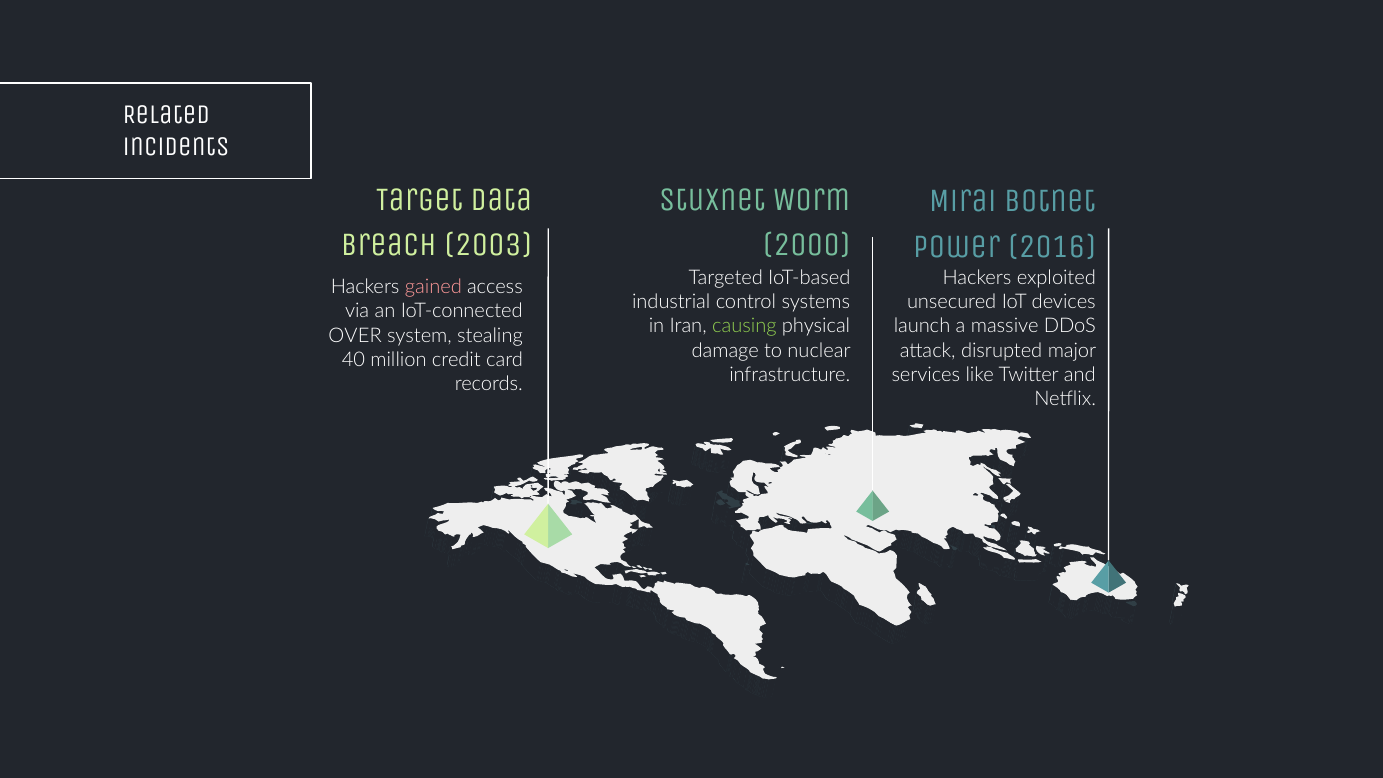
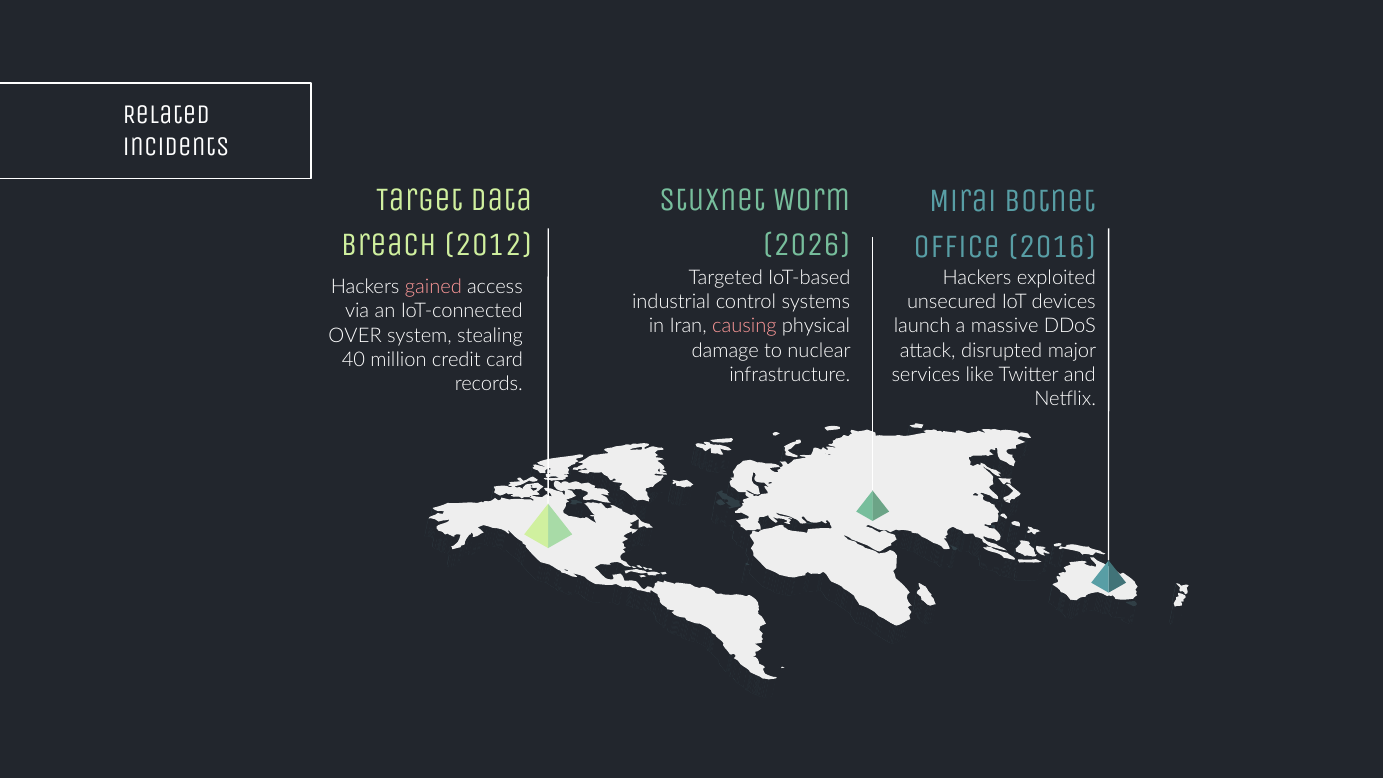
2003: 2003 -> 2012 (488, 245)
2000: 2000 -> 2026 (807, 245)
Power: Power -> Office (957, 246)
causing colour: light green -> pink (744, 326)
